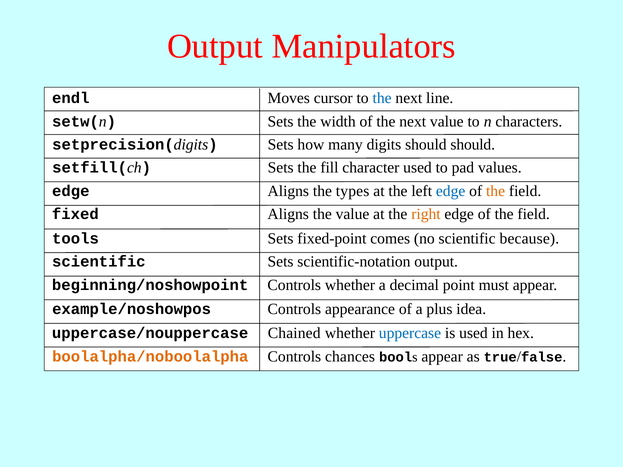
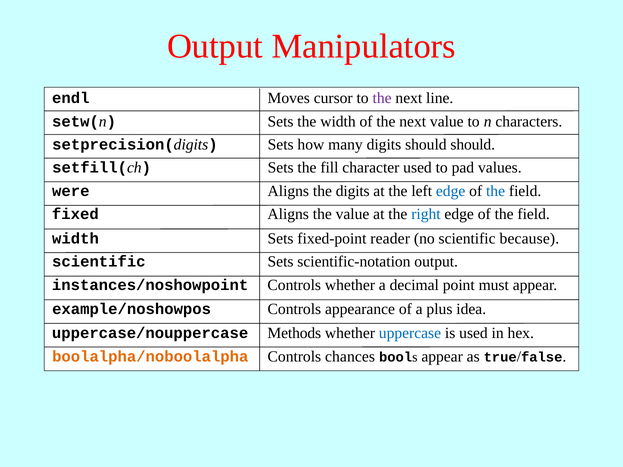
the colour: blue -> purple (382, 98)
edge: edge -> were (71, 191)
the types: types -> digits (353, 191)
the colour: orange -> blue (496, 191)
right colour: orange -> blue (426, 214)
tools: tools -> width (75, 239)
comes: comes -> reader (390, 239)
beginning/noshowpoint: beginning/noshowpoint -> instances/noshowpoint (150, 285)
Chained: Chained -> Methods (294, 333)
